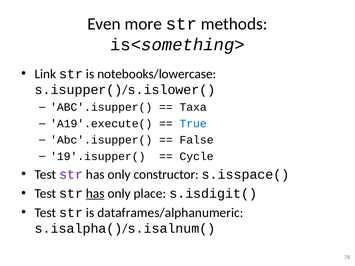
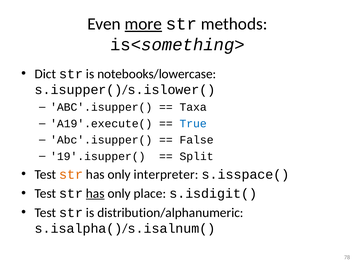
more underline: none -> present (143, 24)
Link: Link -> Dict (45, 74)
Cycle: Cycle -> Split (197, 156)
str colour: purple -> orange (71, 175)
constructor: constructor -> interpreter (166, 175)
dataframes/alphanumeric: dataframes/alphanumeric -> distribution/alphanumeric (170, 213)
